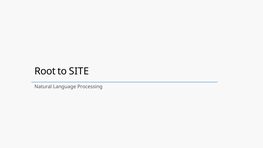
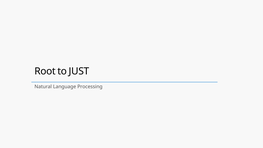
SITE: SITE -> JUST (79, 71)
